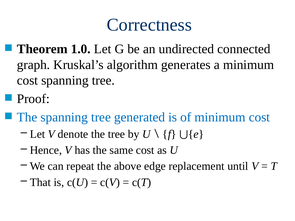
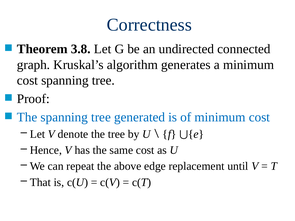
1.0: 1.0 -> 3.8 (81, 49)
